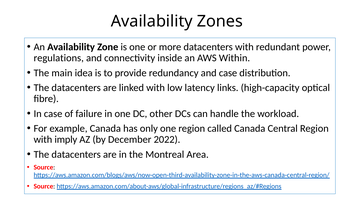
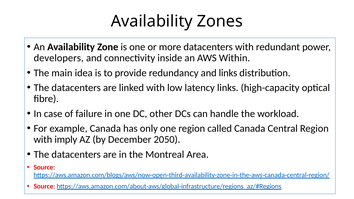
regulations: regulations -> developers (59, 58)
and case: case -> links (228, 73)
2022: 2022 -> 2050 (167, 140)
